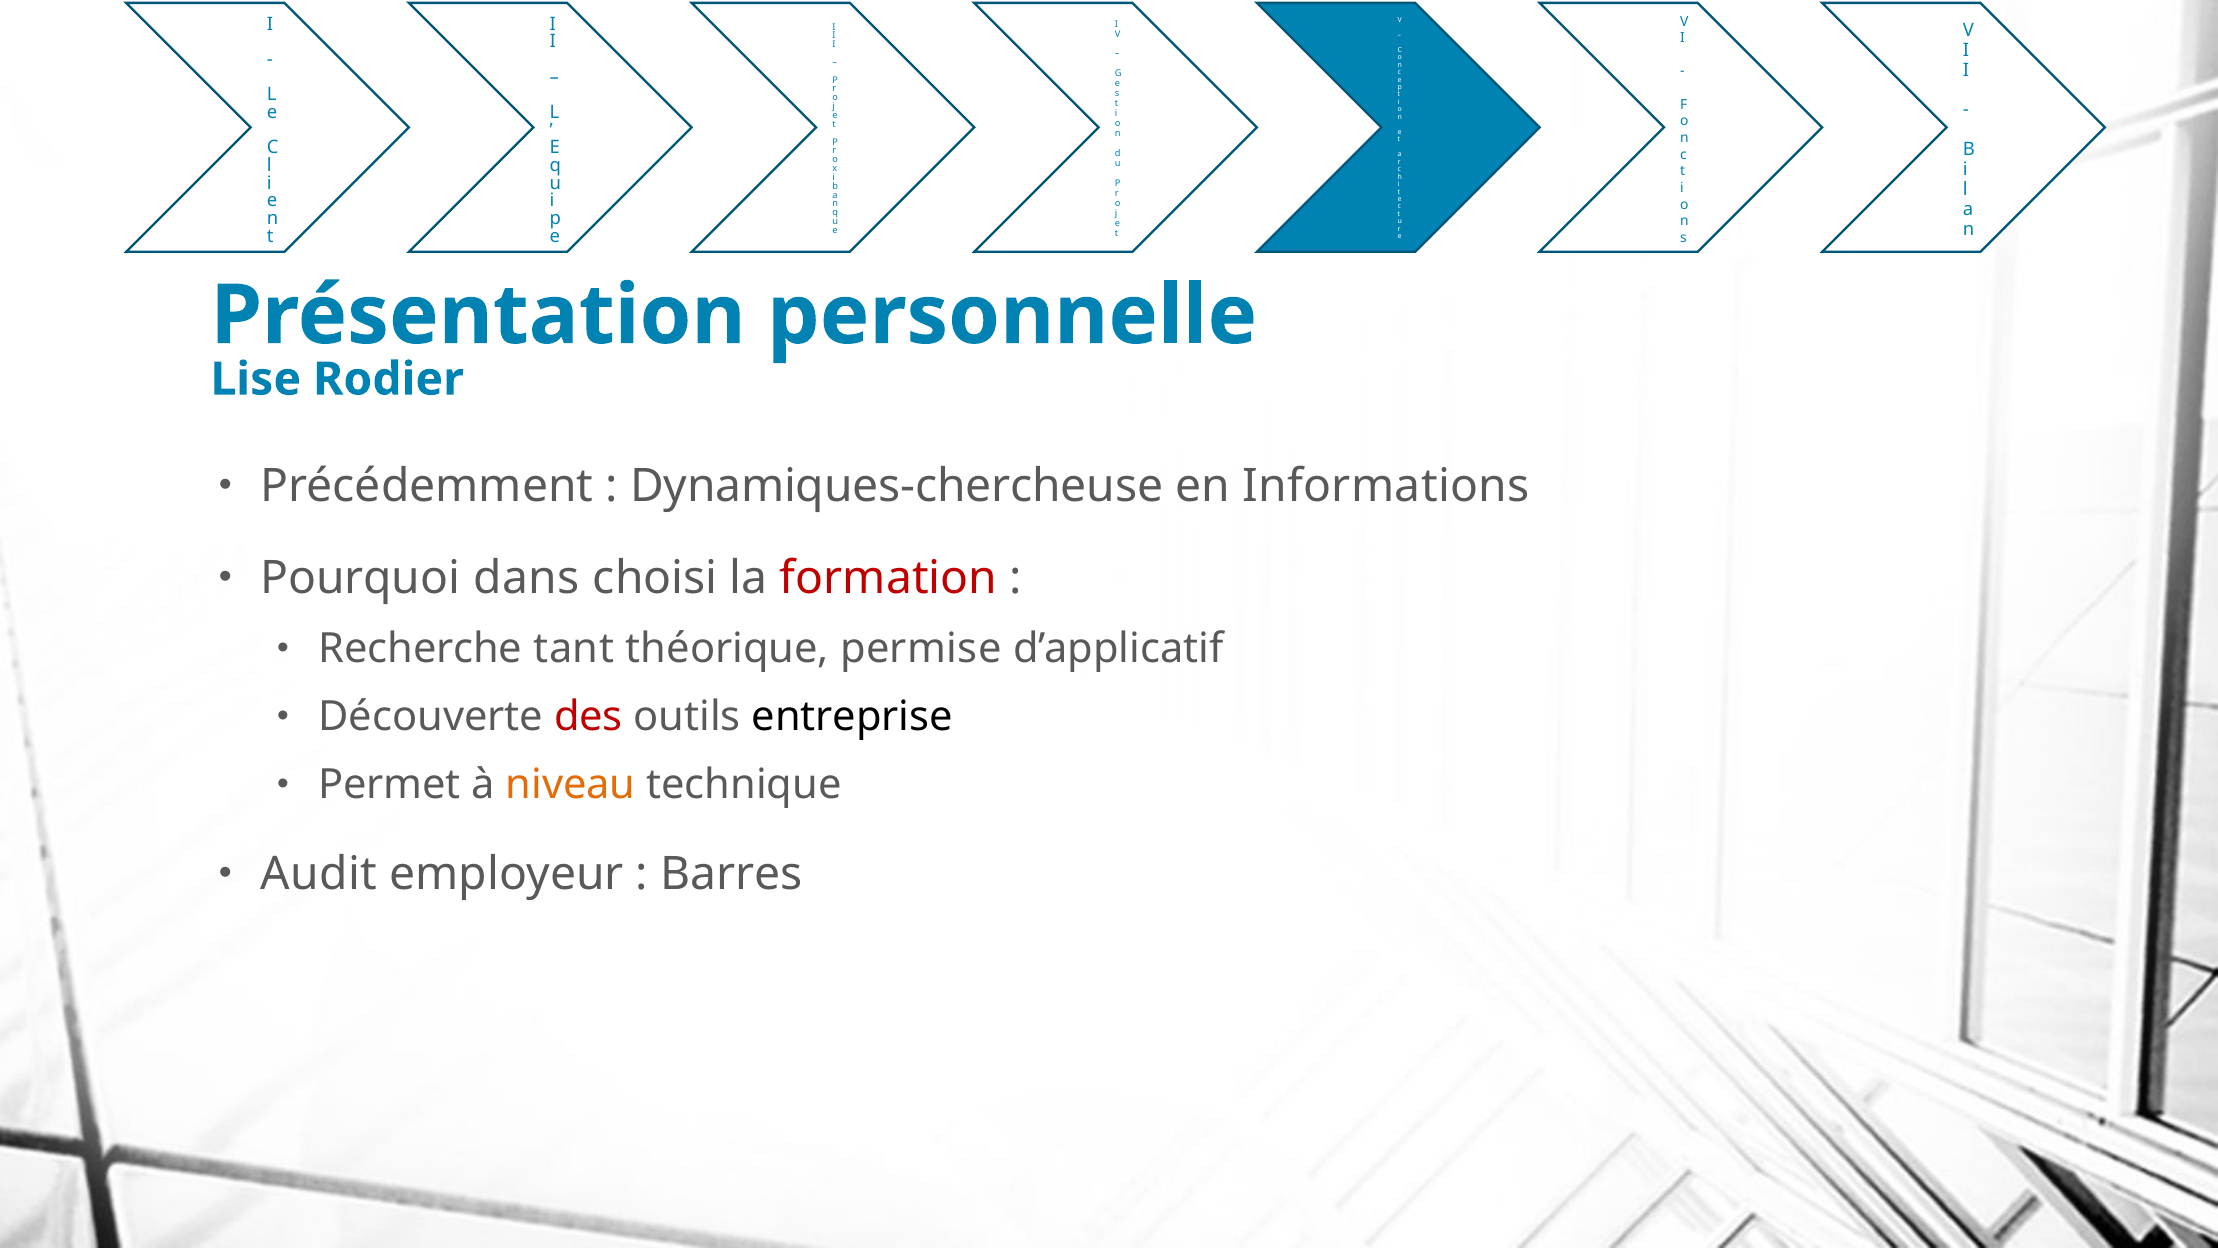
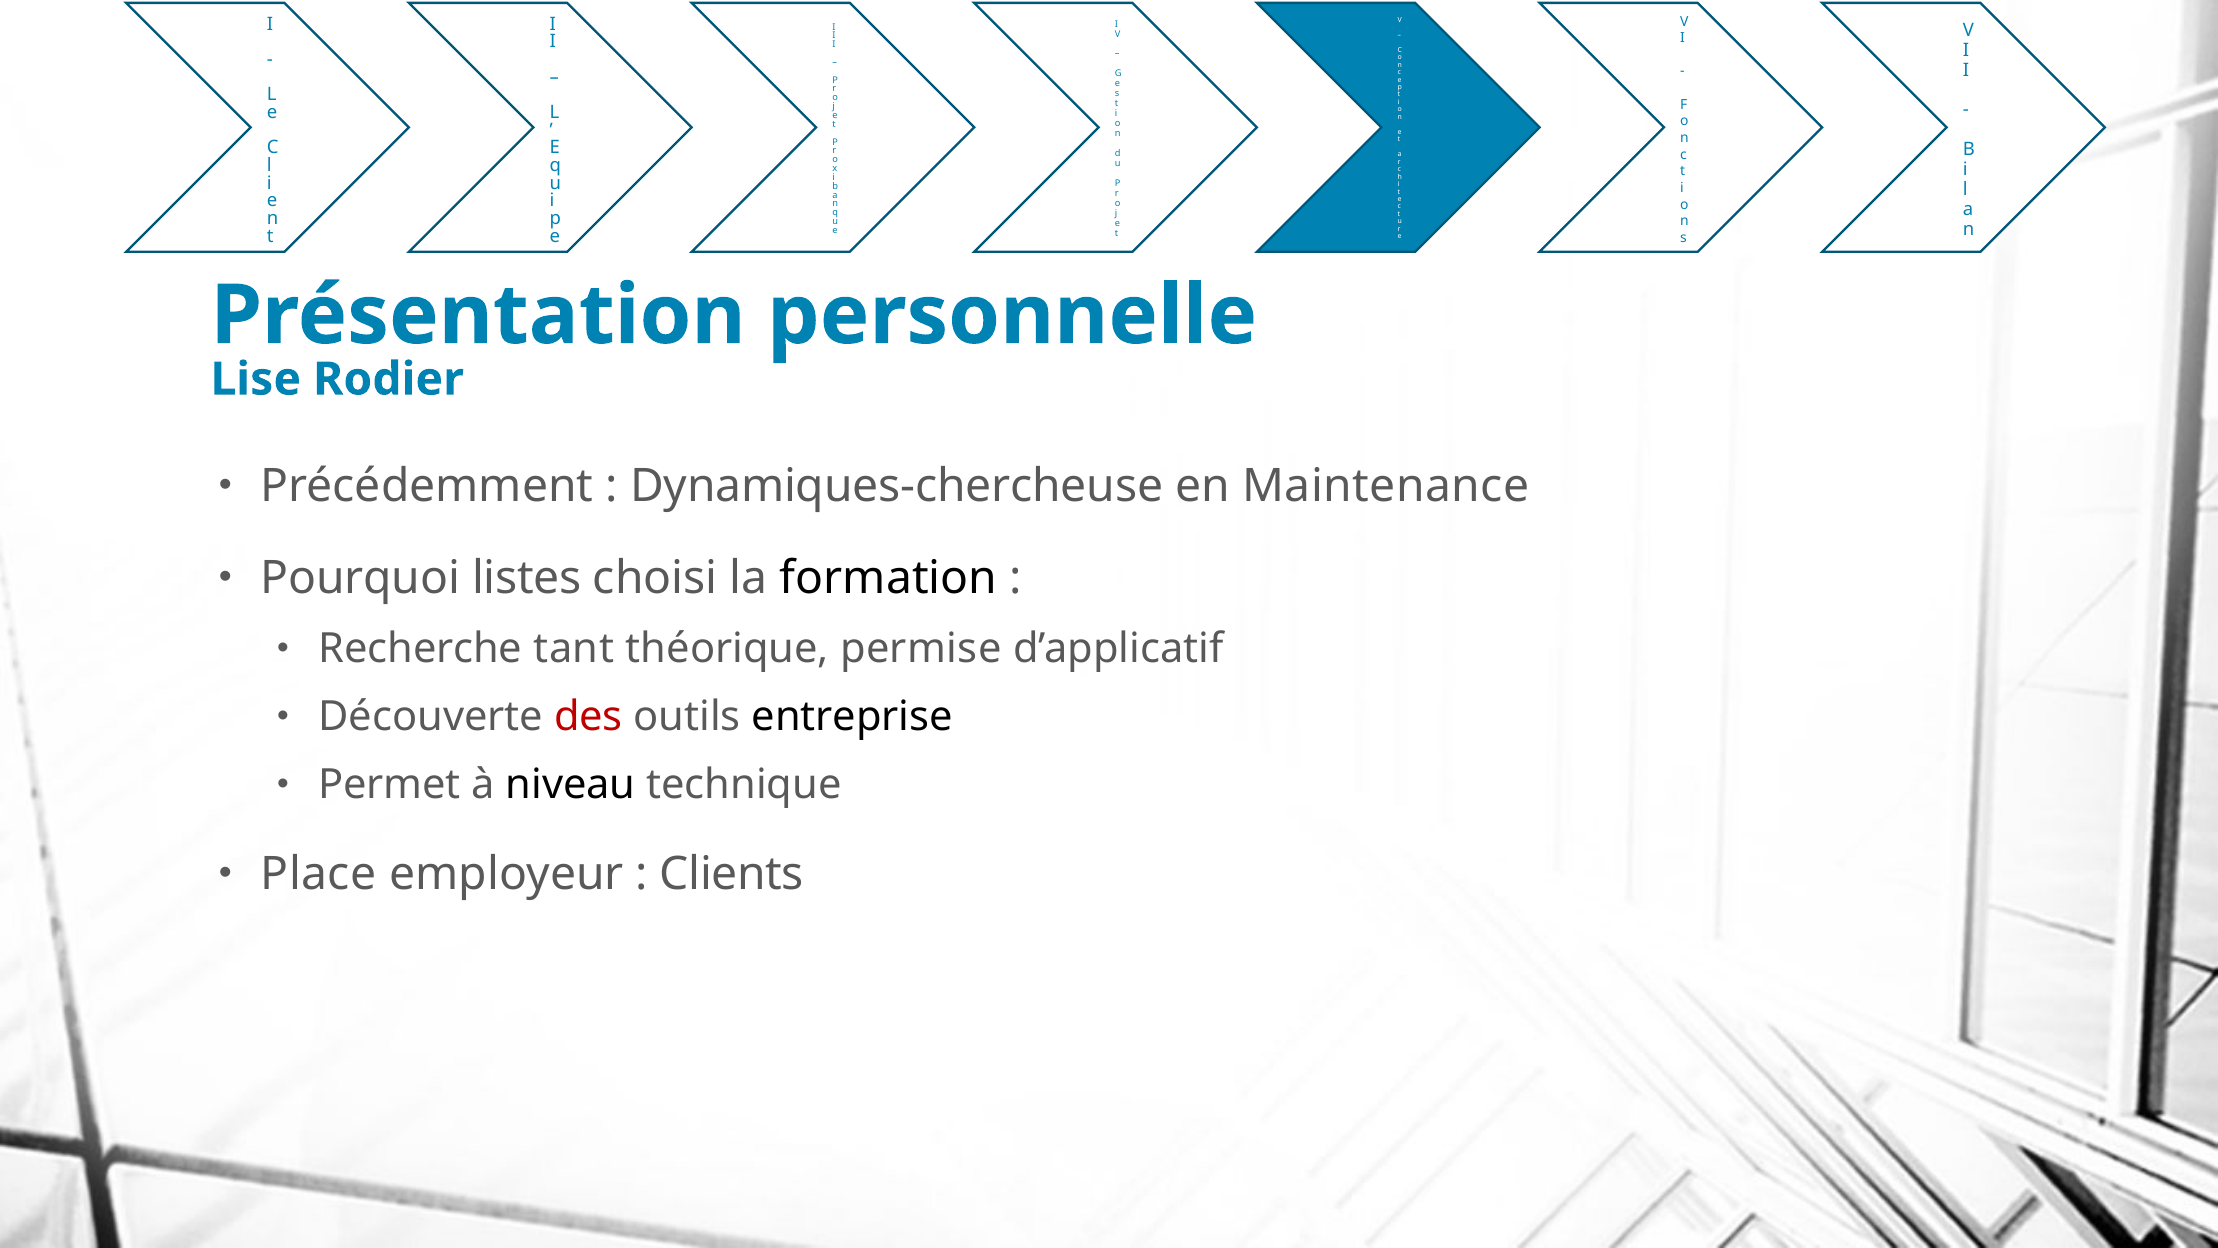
Informations: Informations -> Maintenance (1386, 487)
dans: dans -> listes (527, 578)
formation colour: red -> black (889, 578)
niveau colour: orange -> black (571, 785)
Audit: Audit -> Place (319, 874)
Barres: Barres -> Clients (732, 874)
